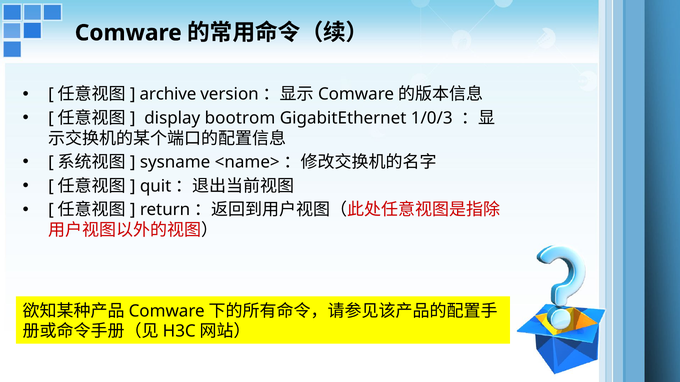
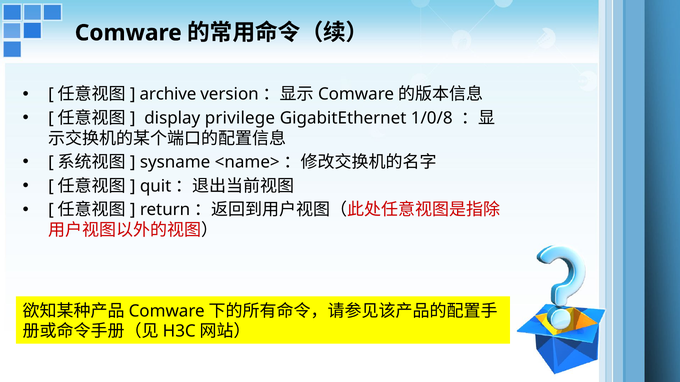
bootrom: bootrom -> privilege (240, 118)
1/0/3: 1/0/3 -> 1/0/8 (432, 118)
